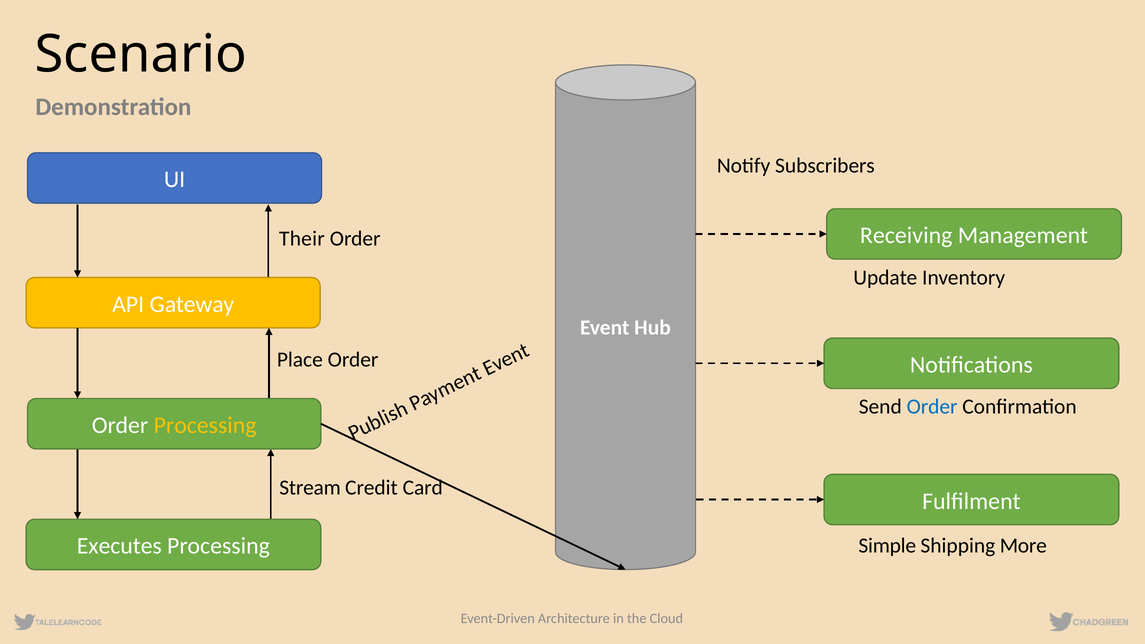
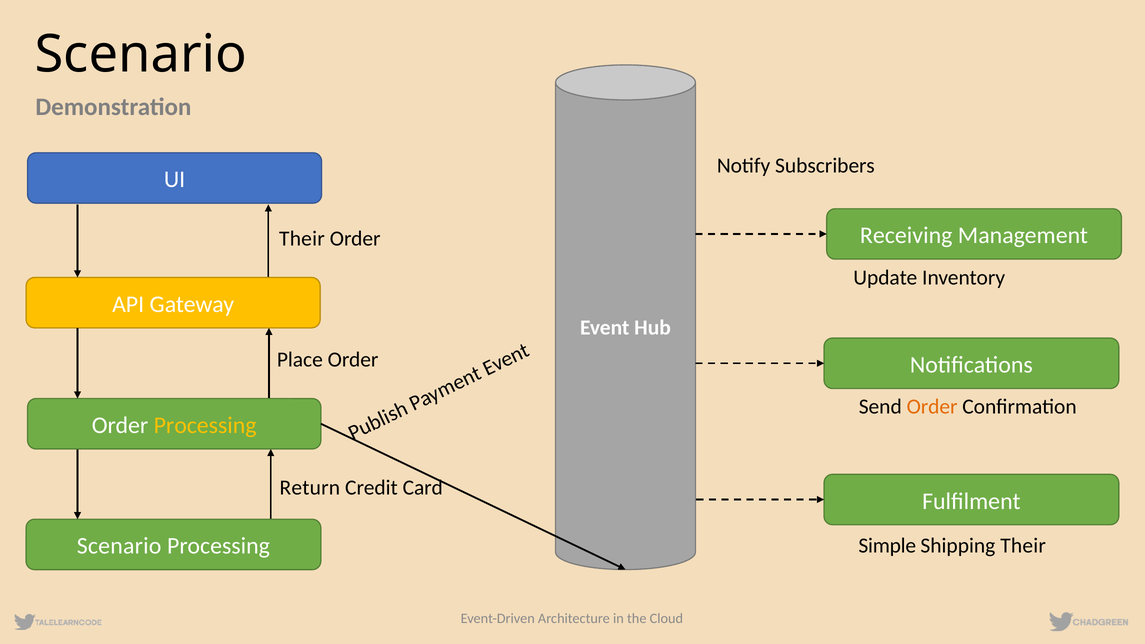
Order colour: blue -> orange (932, 407)
Stream: Stream -> Return (310, 488)
Executes: Executes -> Scenario (119, 546)
Shipping More: More -> Their (1023, 546)
